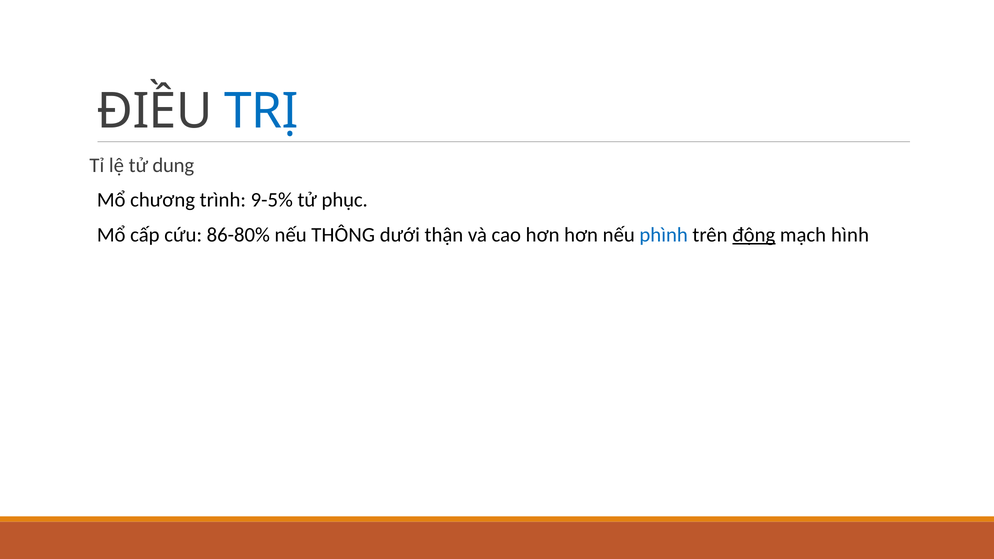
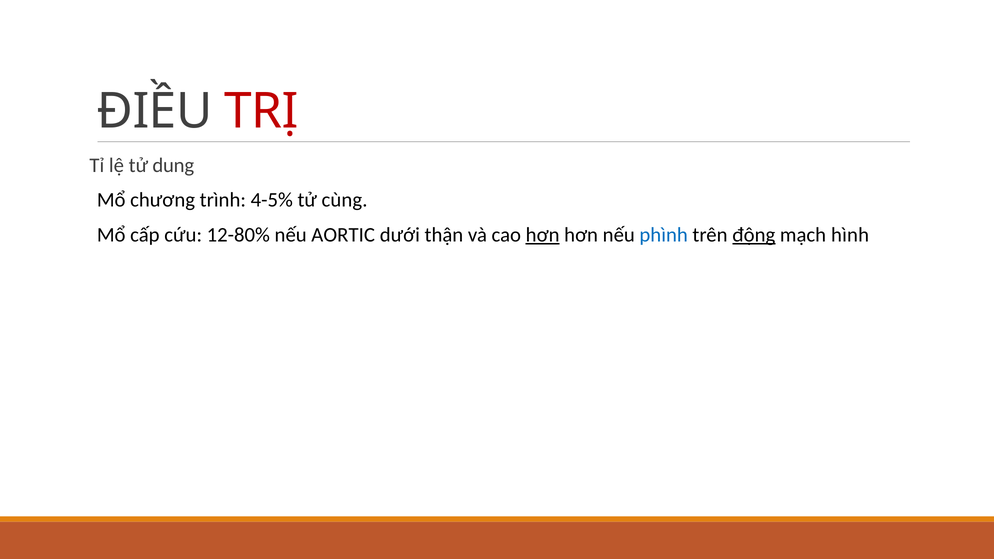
TRỊ colour: blue -> red (261, 111)
9-5%: 9-5% -> 4-5% (272, 200)
phục: phục -> cùng (345, 200)
86-80%: 86-80% -> 12-80% (238, 235)
THÔNG: THÔNG -> AORTIC (343, 235)
hơn underline: none -> present (543, 235)
